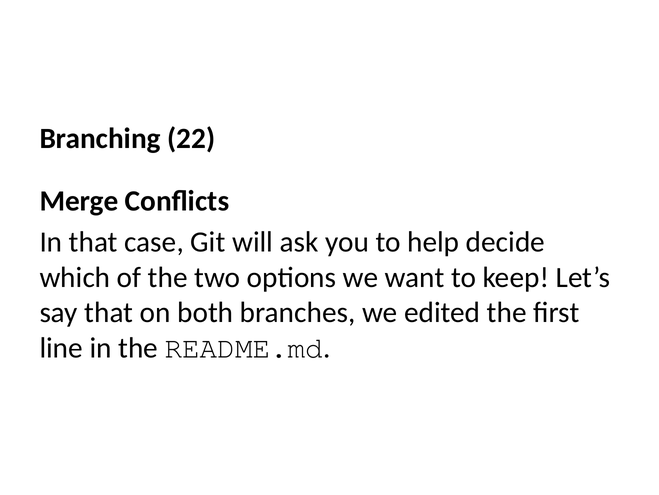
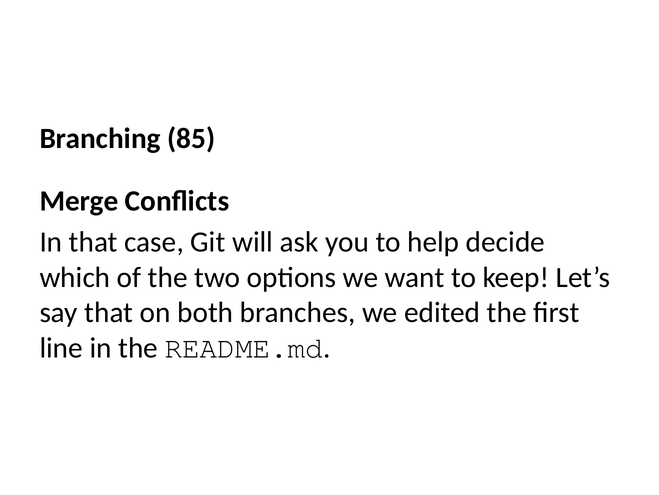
22: 22 -> 85 (191, 138)
